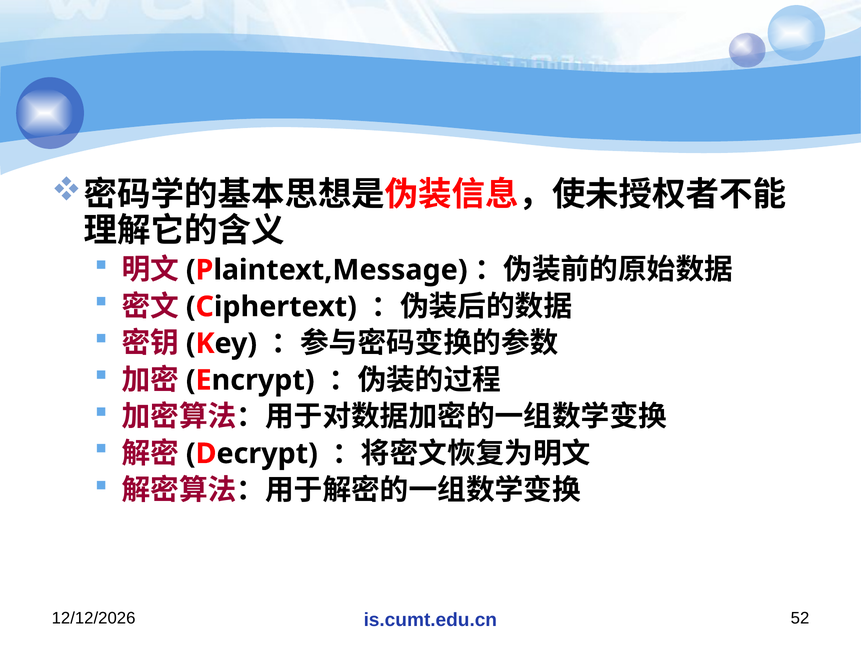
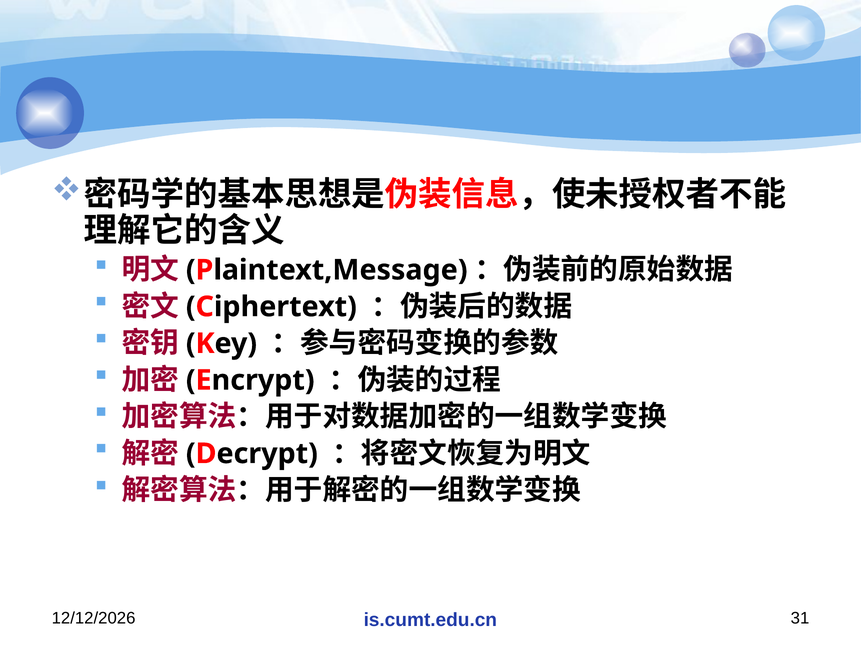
52: 52 -> 31 (800, 618)
